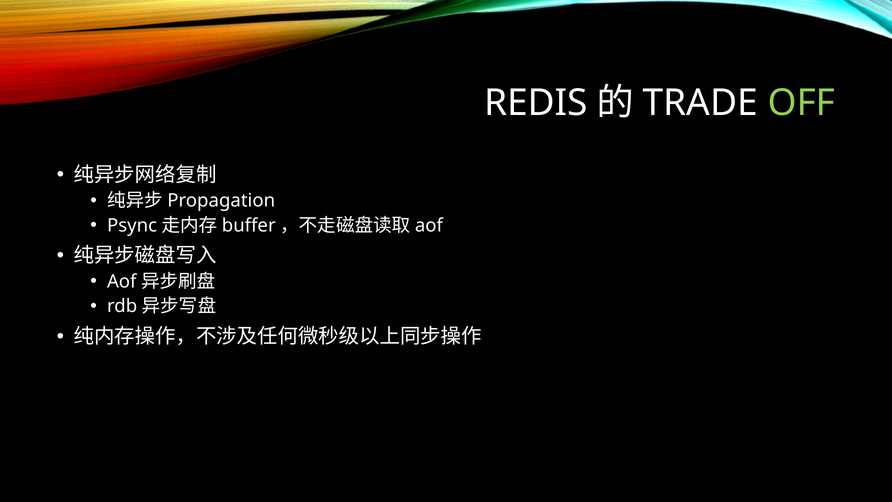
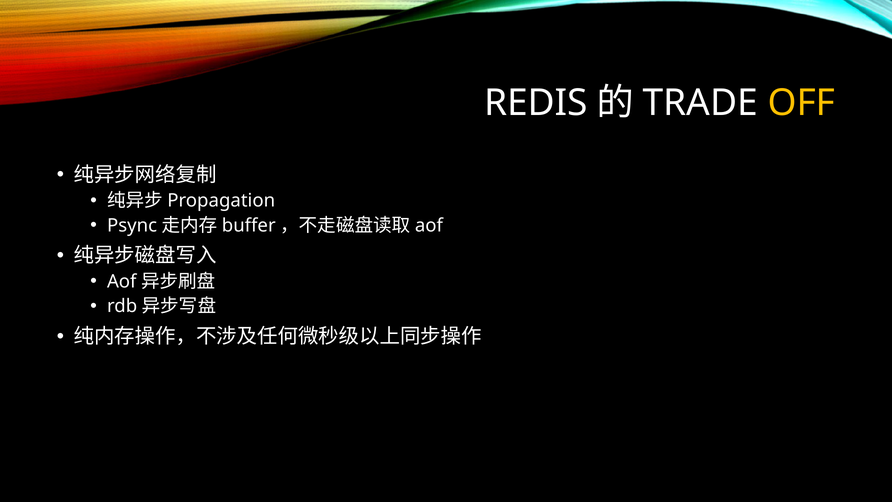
OFF colour: light green -> yellow (801, 103)
